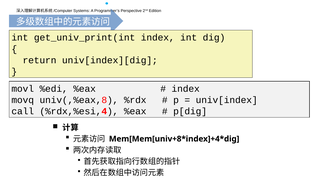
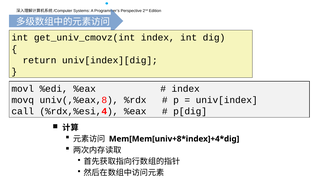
get_univ_print(int: get_univ_print(int -> get_univ_cmovz(int (85, 38)
